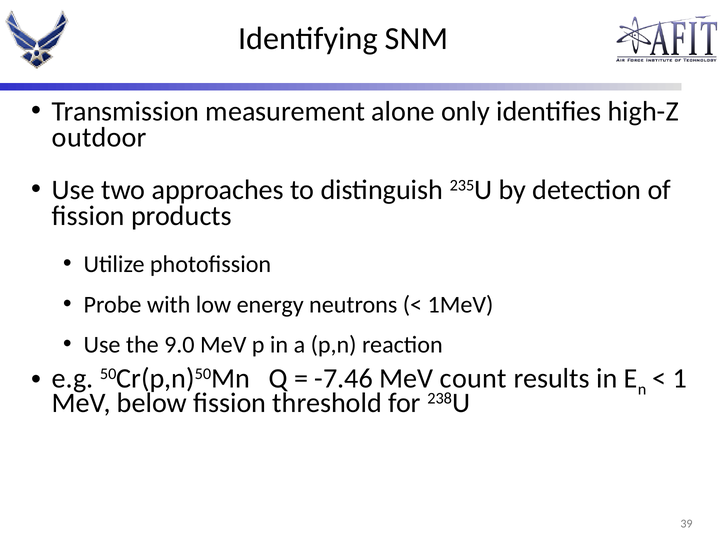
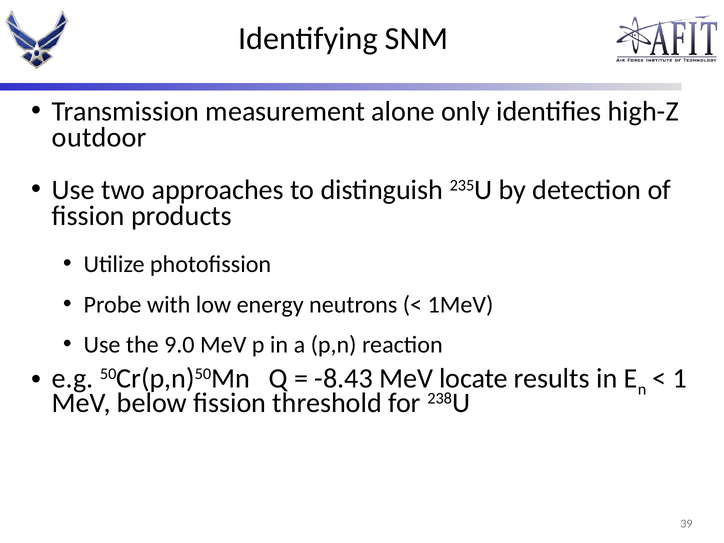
-7.46: -7.46 -> -8.43 (344, 378)
count: count -> locate (474, 378)
